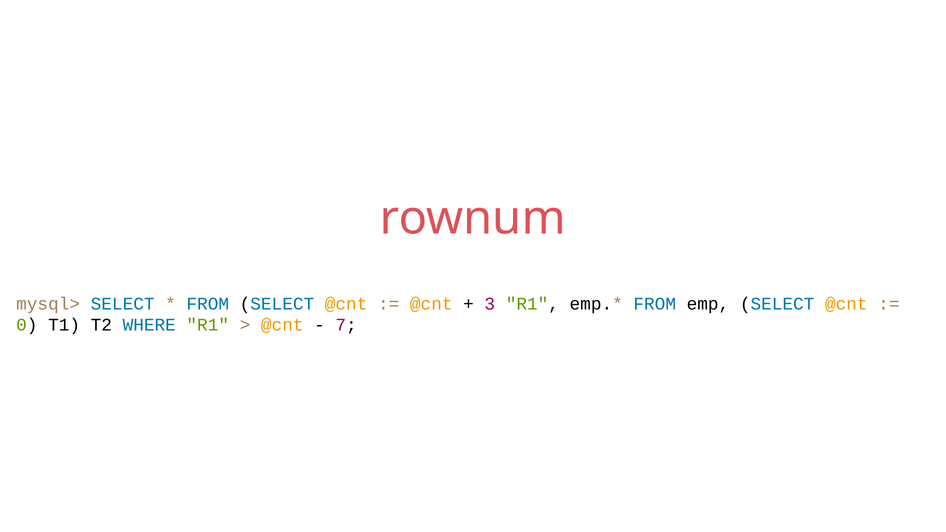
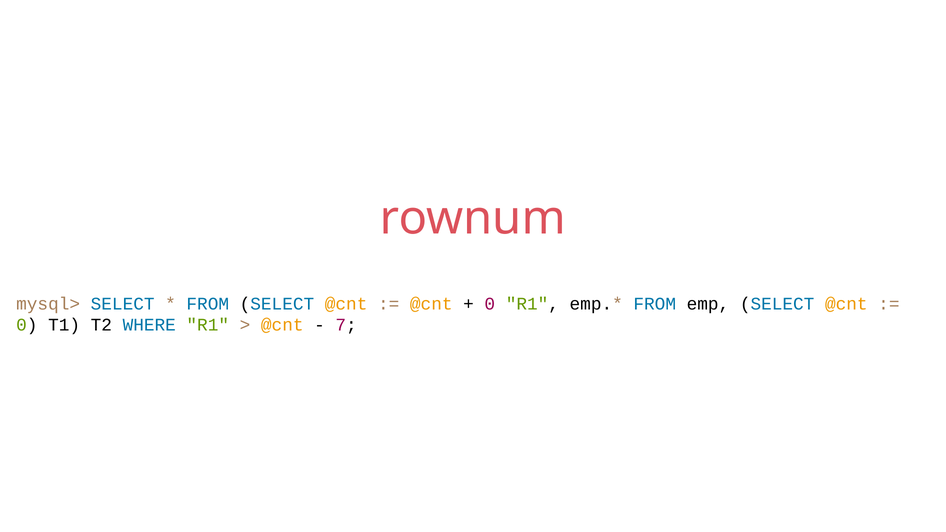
3: 3 -> 0 (490, 304)
